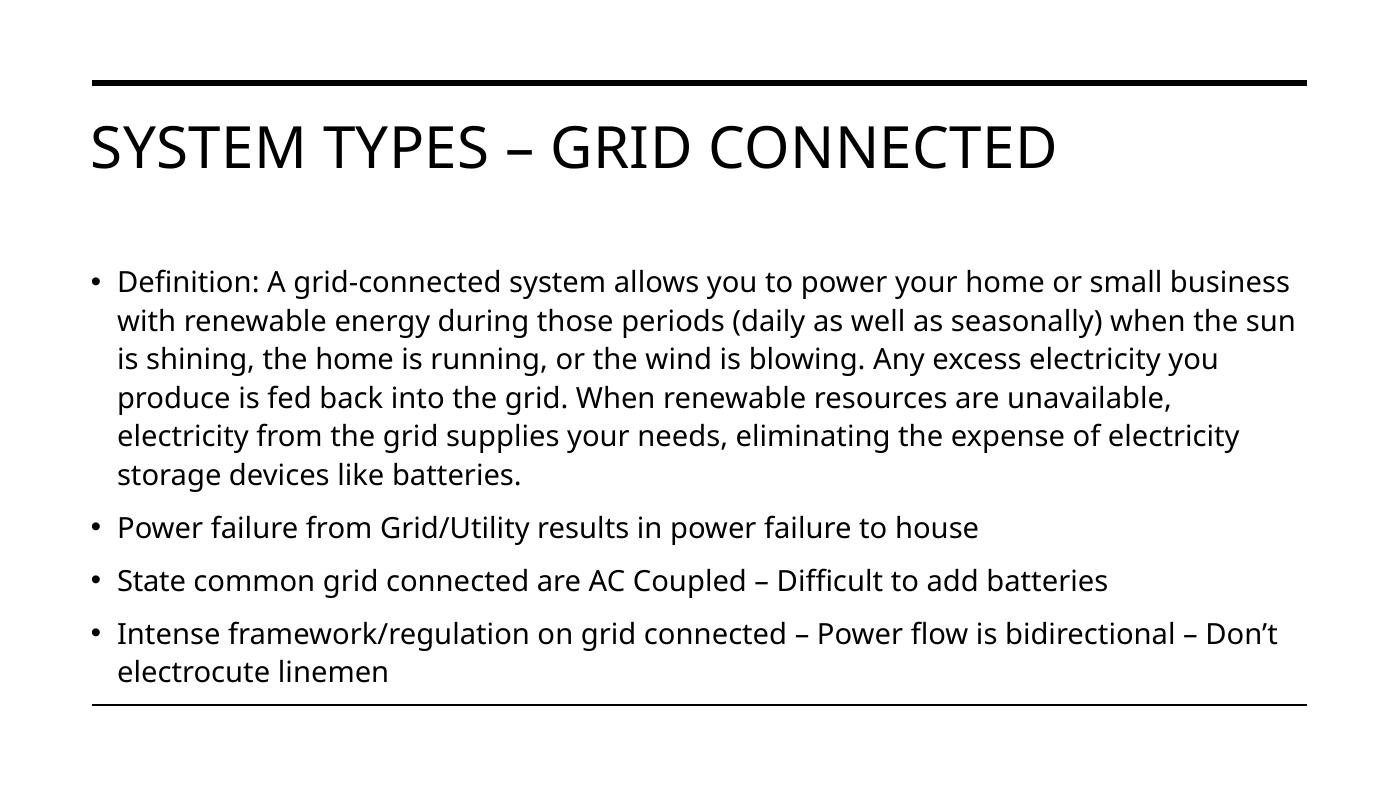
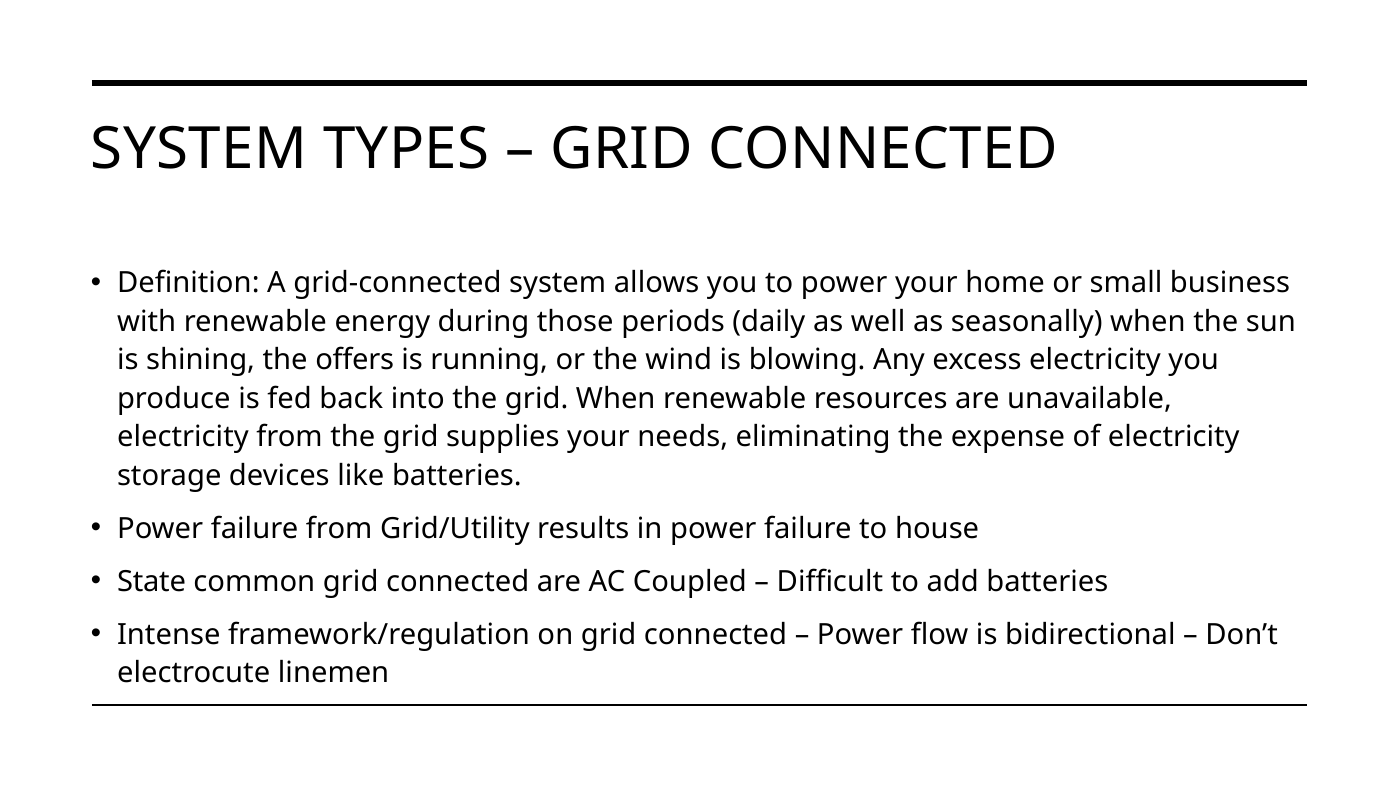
the home: home -> offers (355, 360)
